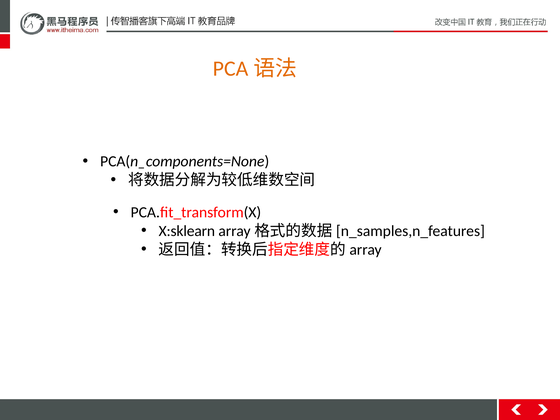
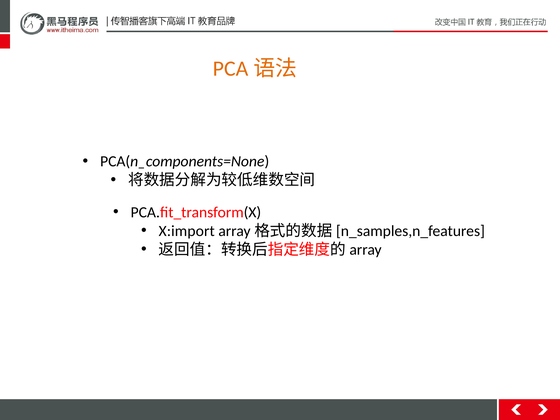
X:sklearn: X:sklearn -> X:import (187, 231)
